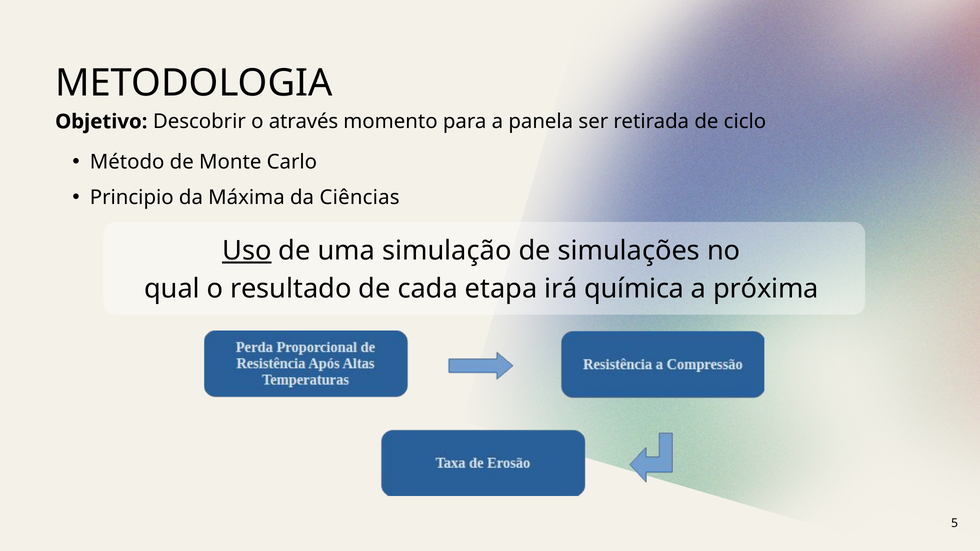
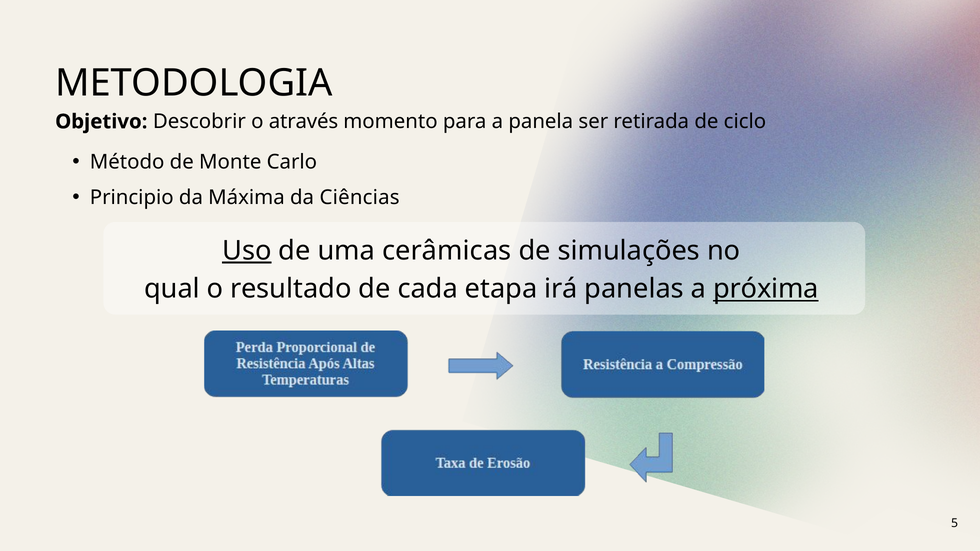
simulação: simulação -> cerâmicas (447, 251)
química: química -> panelas (634, 289)
próxima underline: none -> present (766, 289)
